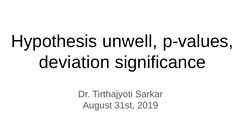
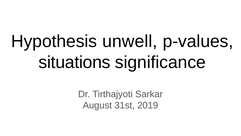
deviation: deviation -> situations (75, 62)
